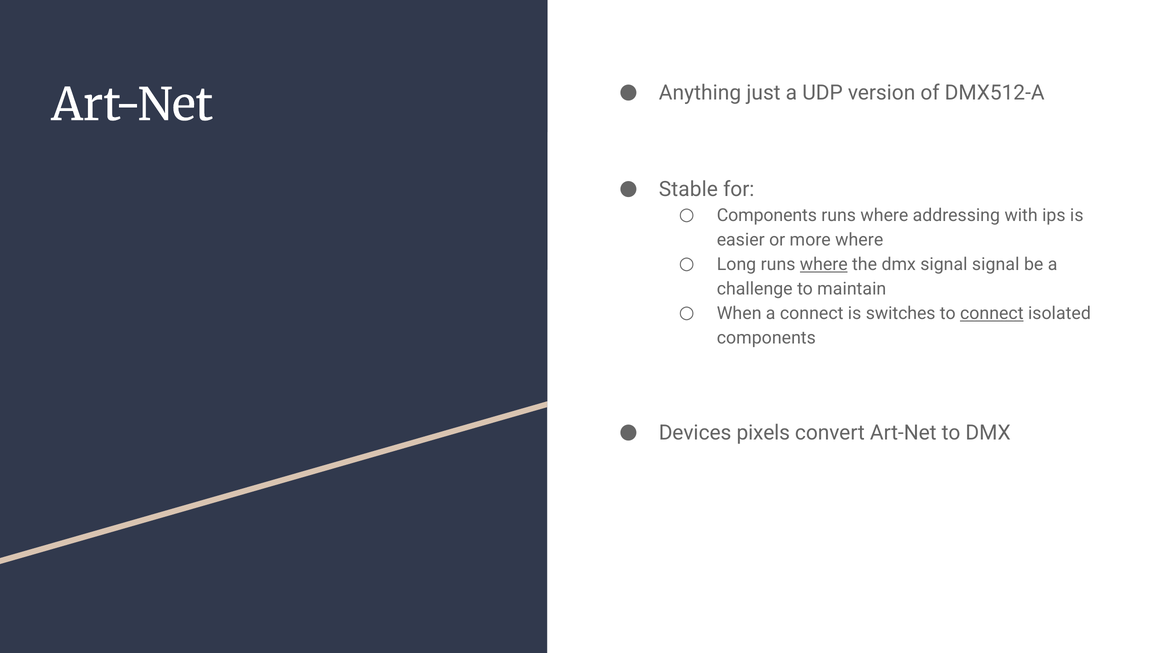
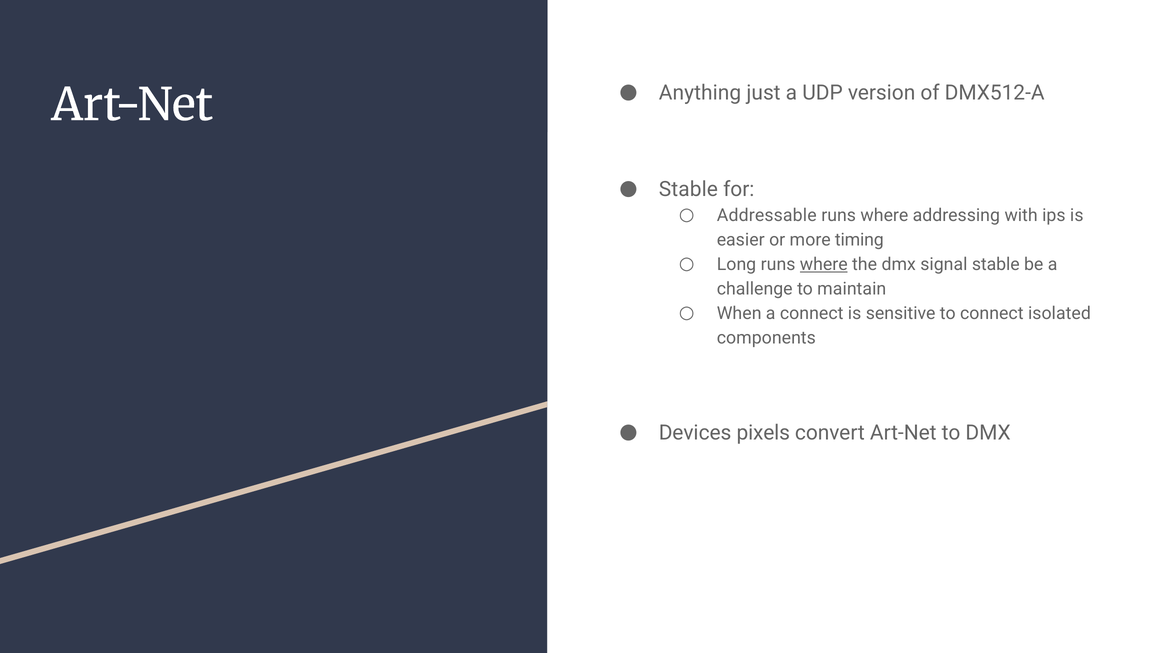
Components: Components -> Addressable (767, 215)
more where: where -> timing (859, 240)
signal signal: signal -> stable (996, 264)
switches: switches -> sensitive (901, 313)
connect underline: present -> none (992, 313)
